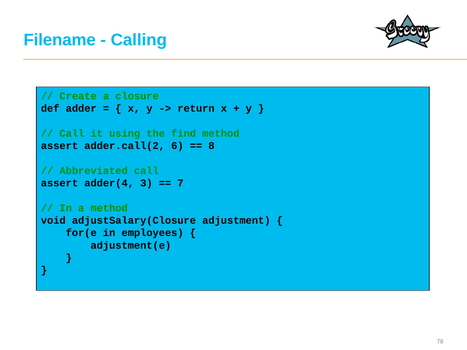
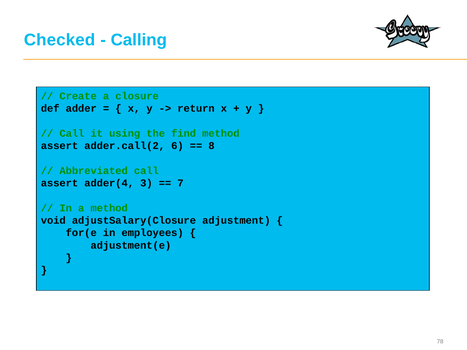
Filename: Filename -> Checked (60, 40)
